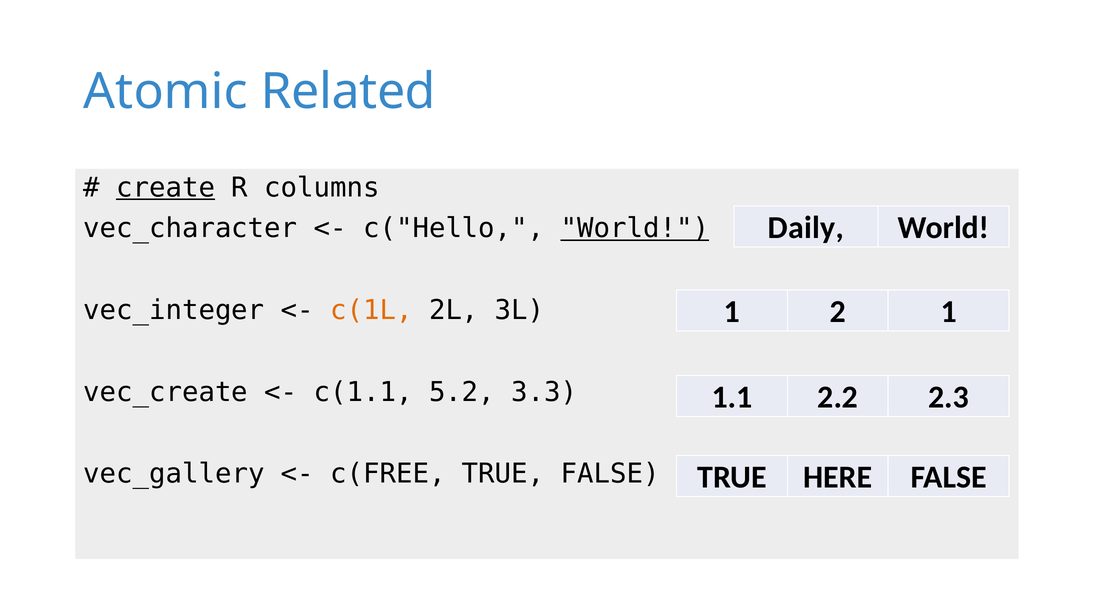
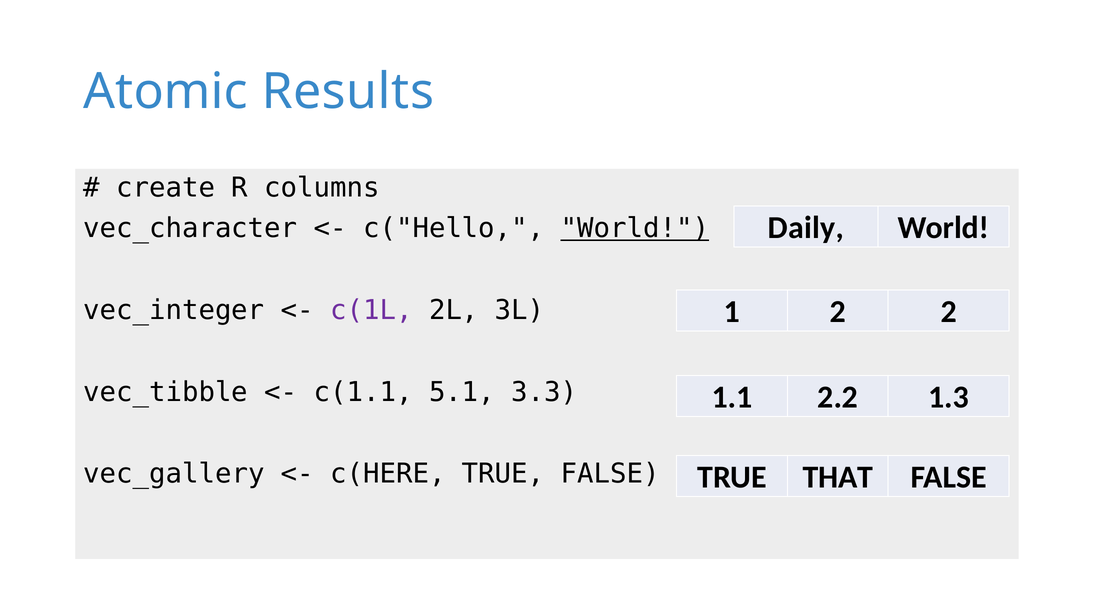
Related: Related -> Results (348, 92)
create underline: present -> none (166, 188)
c(1L colour: orange -> purple (371, 310)
2 1: 1 -> 2 (949, 312)
vec_create: vec_create -> vec_tibble (166, 392)
5.2: 5.2 -> 5.1 (462, 392)
2.3: 2.3 -> 1.3 (949, 397)
c(FREE: c(FREE -> c(HERE (388, 474)
HERE: HERE -> THAT (838, 478)
